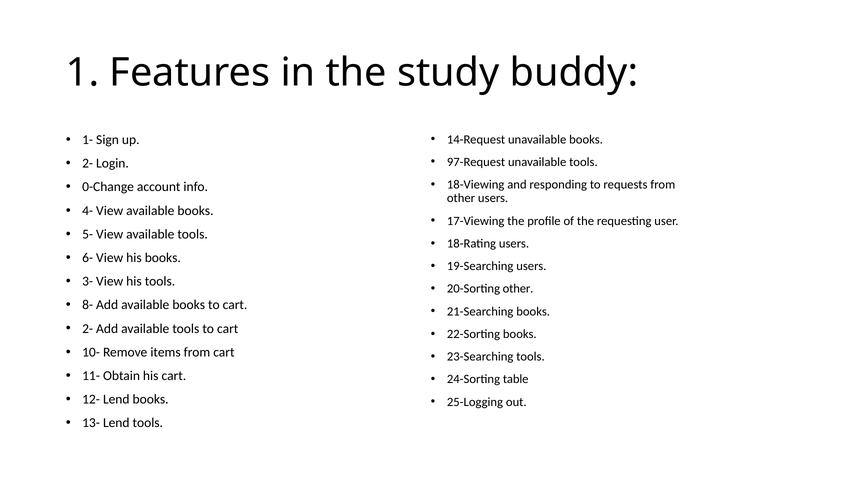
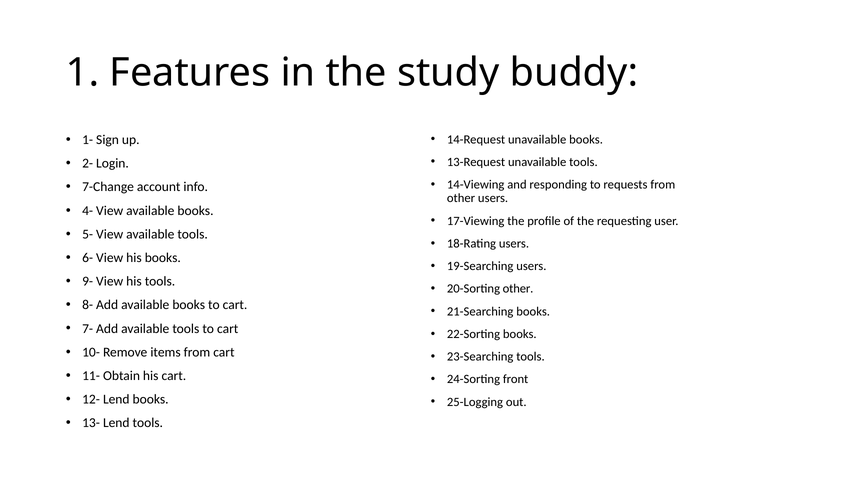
97-Request: 97-Request -> 13-Request (476, 162)
18-Viewing: 18-Viewing -> 14-Viewing (476, 185)
0-Change: 0-Change -> 7-Change (108, 187)
3-: 3- -> 9- (88, 282)
2-: 2- -> 7- (88, 329)
table: table -> front (516, 380)
